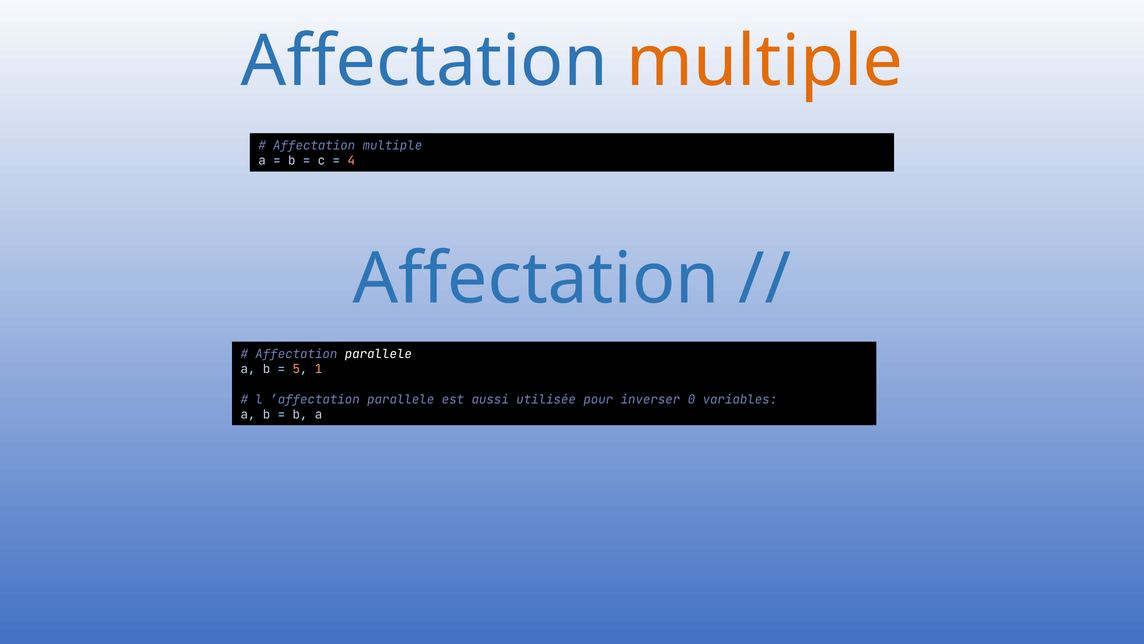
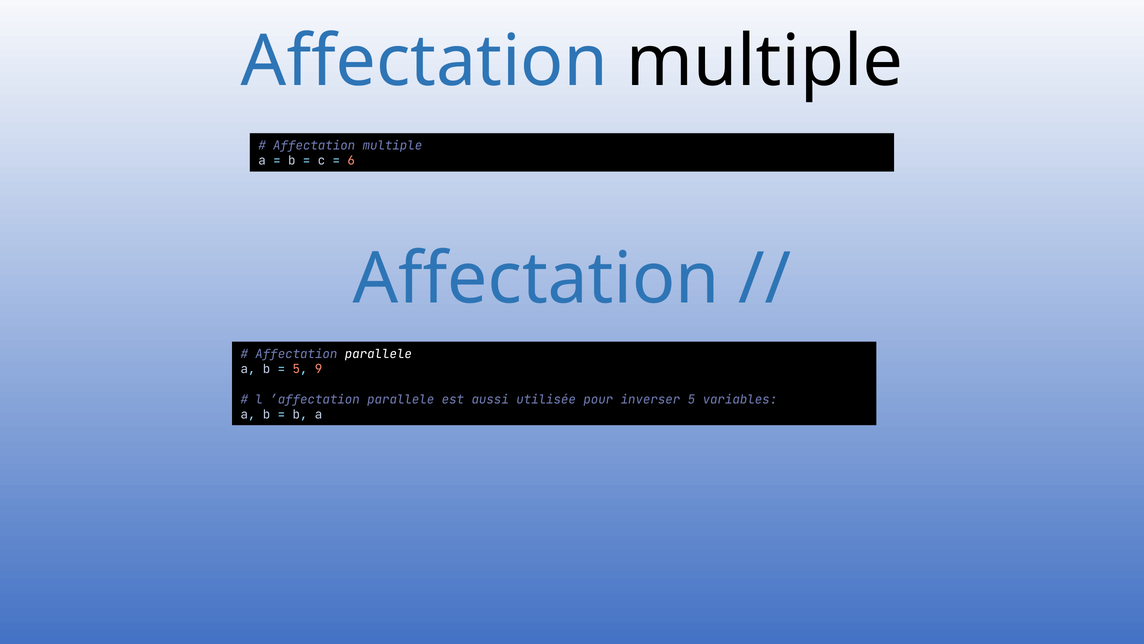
multiple colour: orange -> black (765, 62)
4: 4 -> 6 (351, 161)
1: 1 -> 9 (319, 369)
inverser 0: 0 -> 5 (691, 399)
